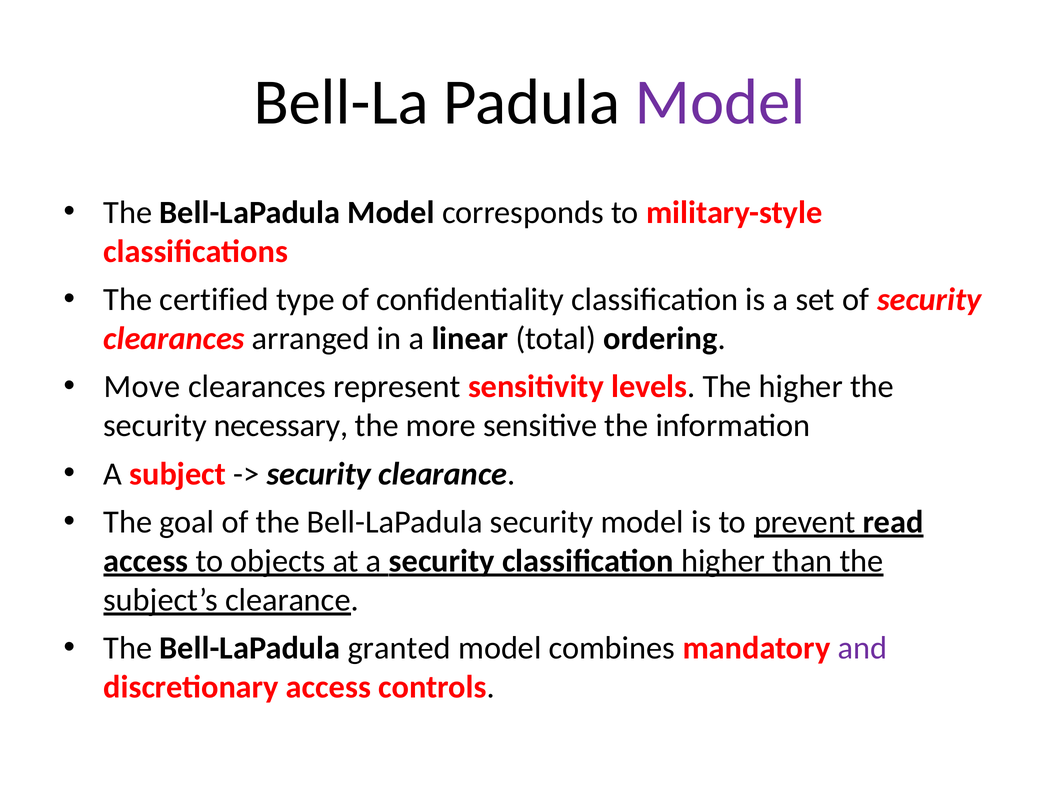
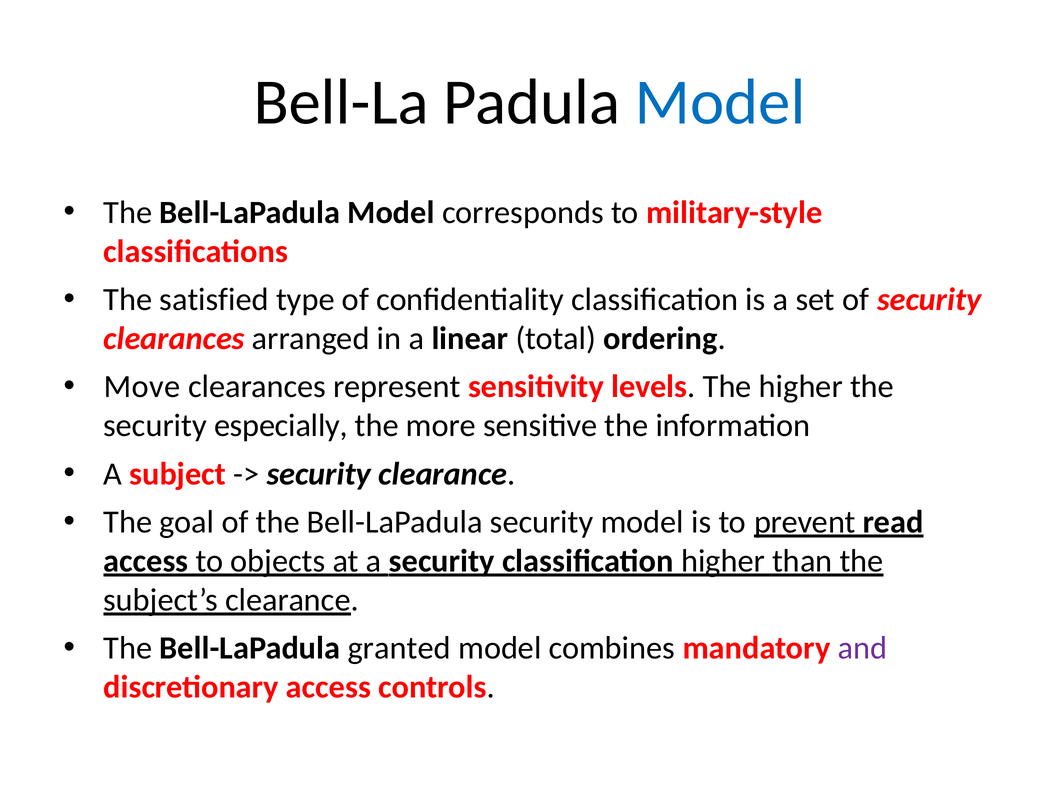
Model colour: purple -> blue (720, 103)
certified: certified -> satisfied (214, 300)
necessary: necessary -> especially (281, 426)
